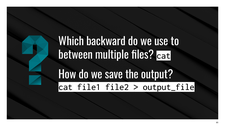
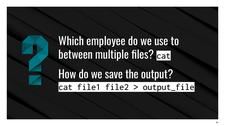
backward: backward -> employee (106, 42)
